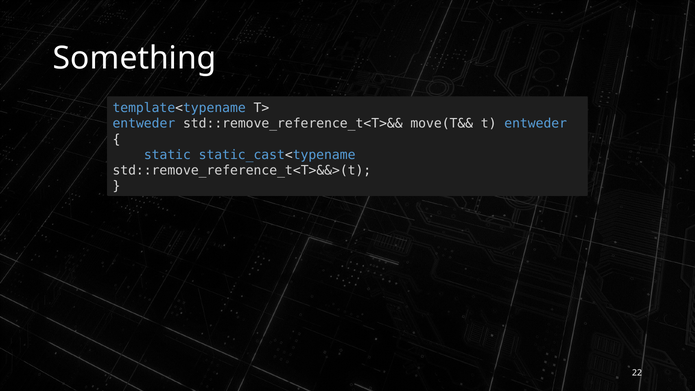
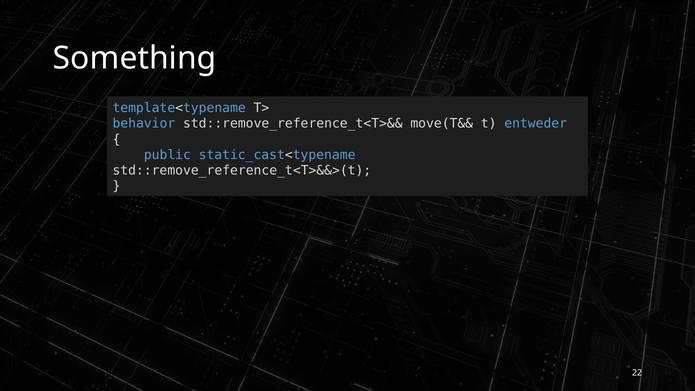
entweder: entweder -> behavior (144, 124)
static: static -> public (167, 155)
